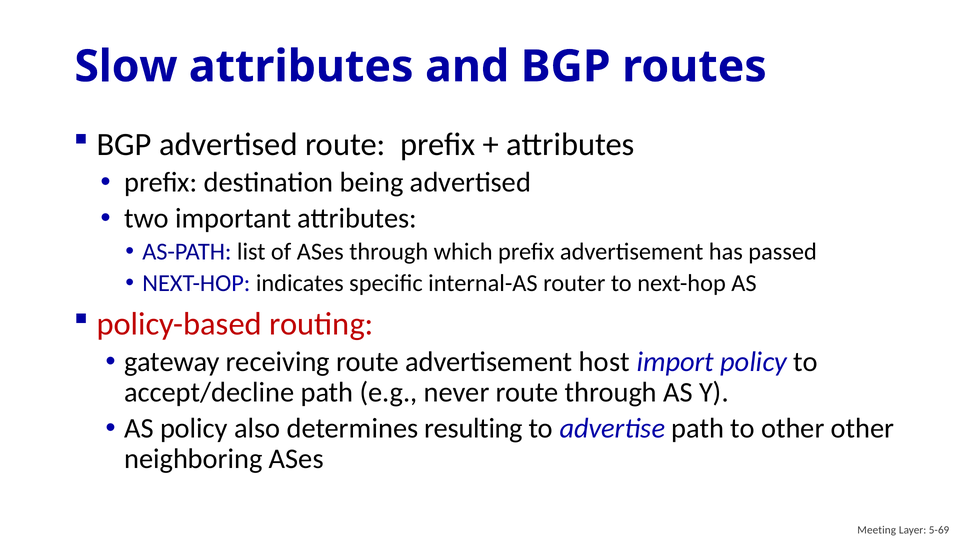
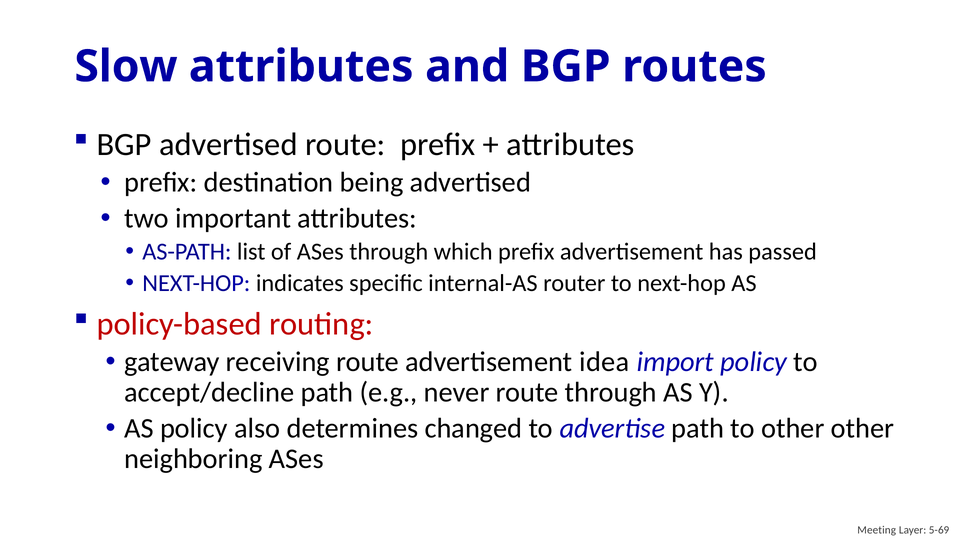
host: host -> idea (604, 362)
resulting: resulting -> changed (473, 429)
